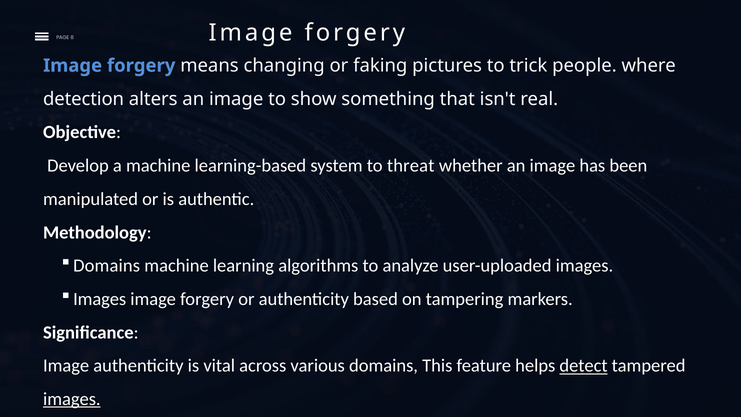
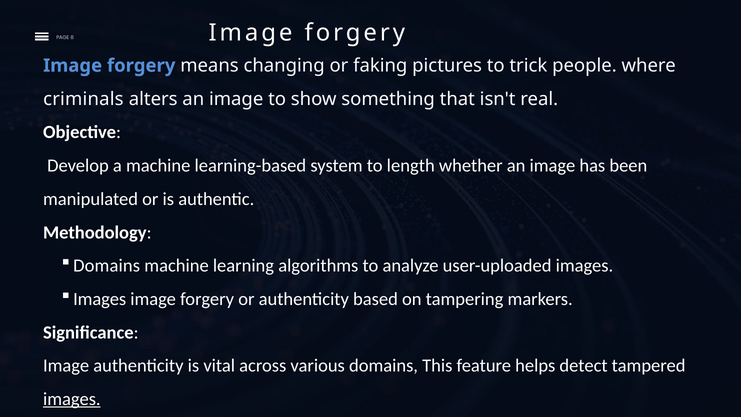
detection: detection -> criminals (83, 99)
threat: threat -> length (411, 166)
detect underline: present -> none (584, 366)
